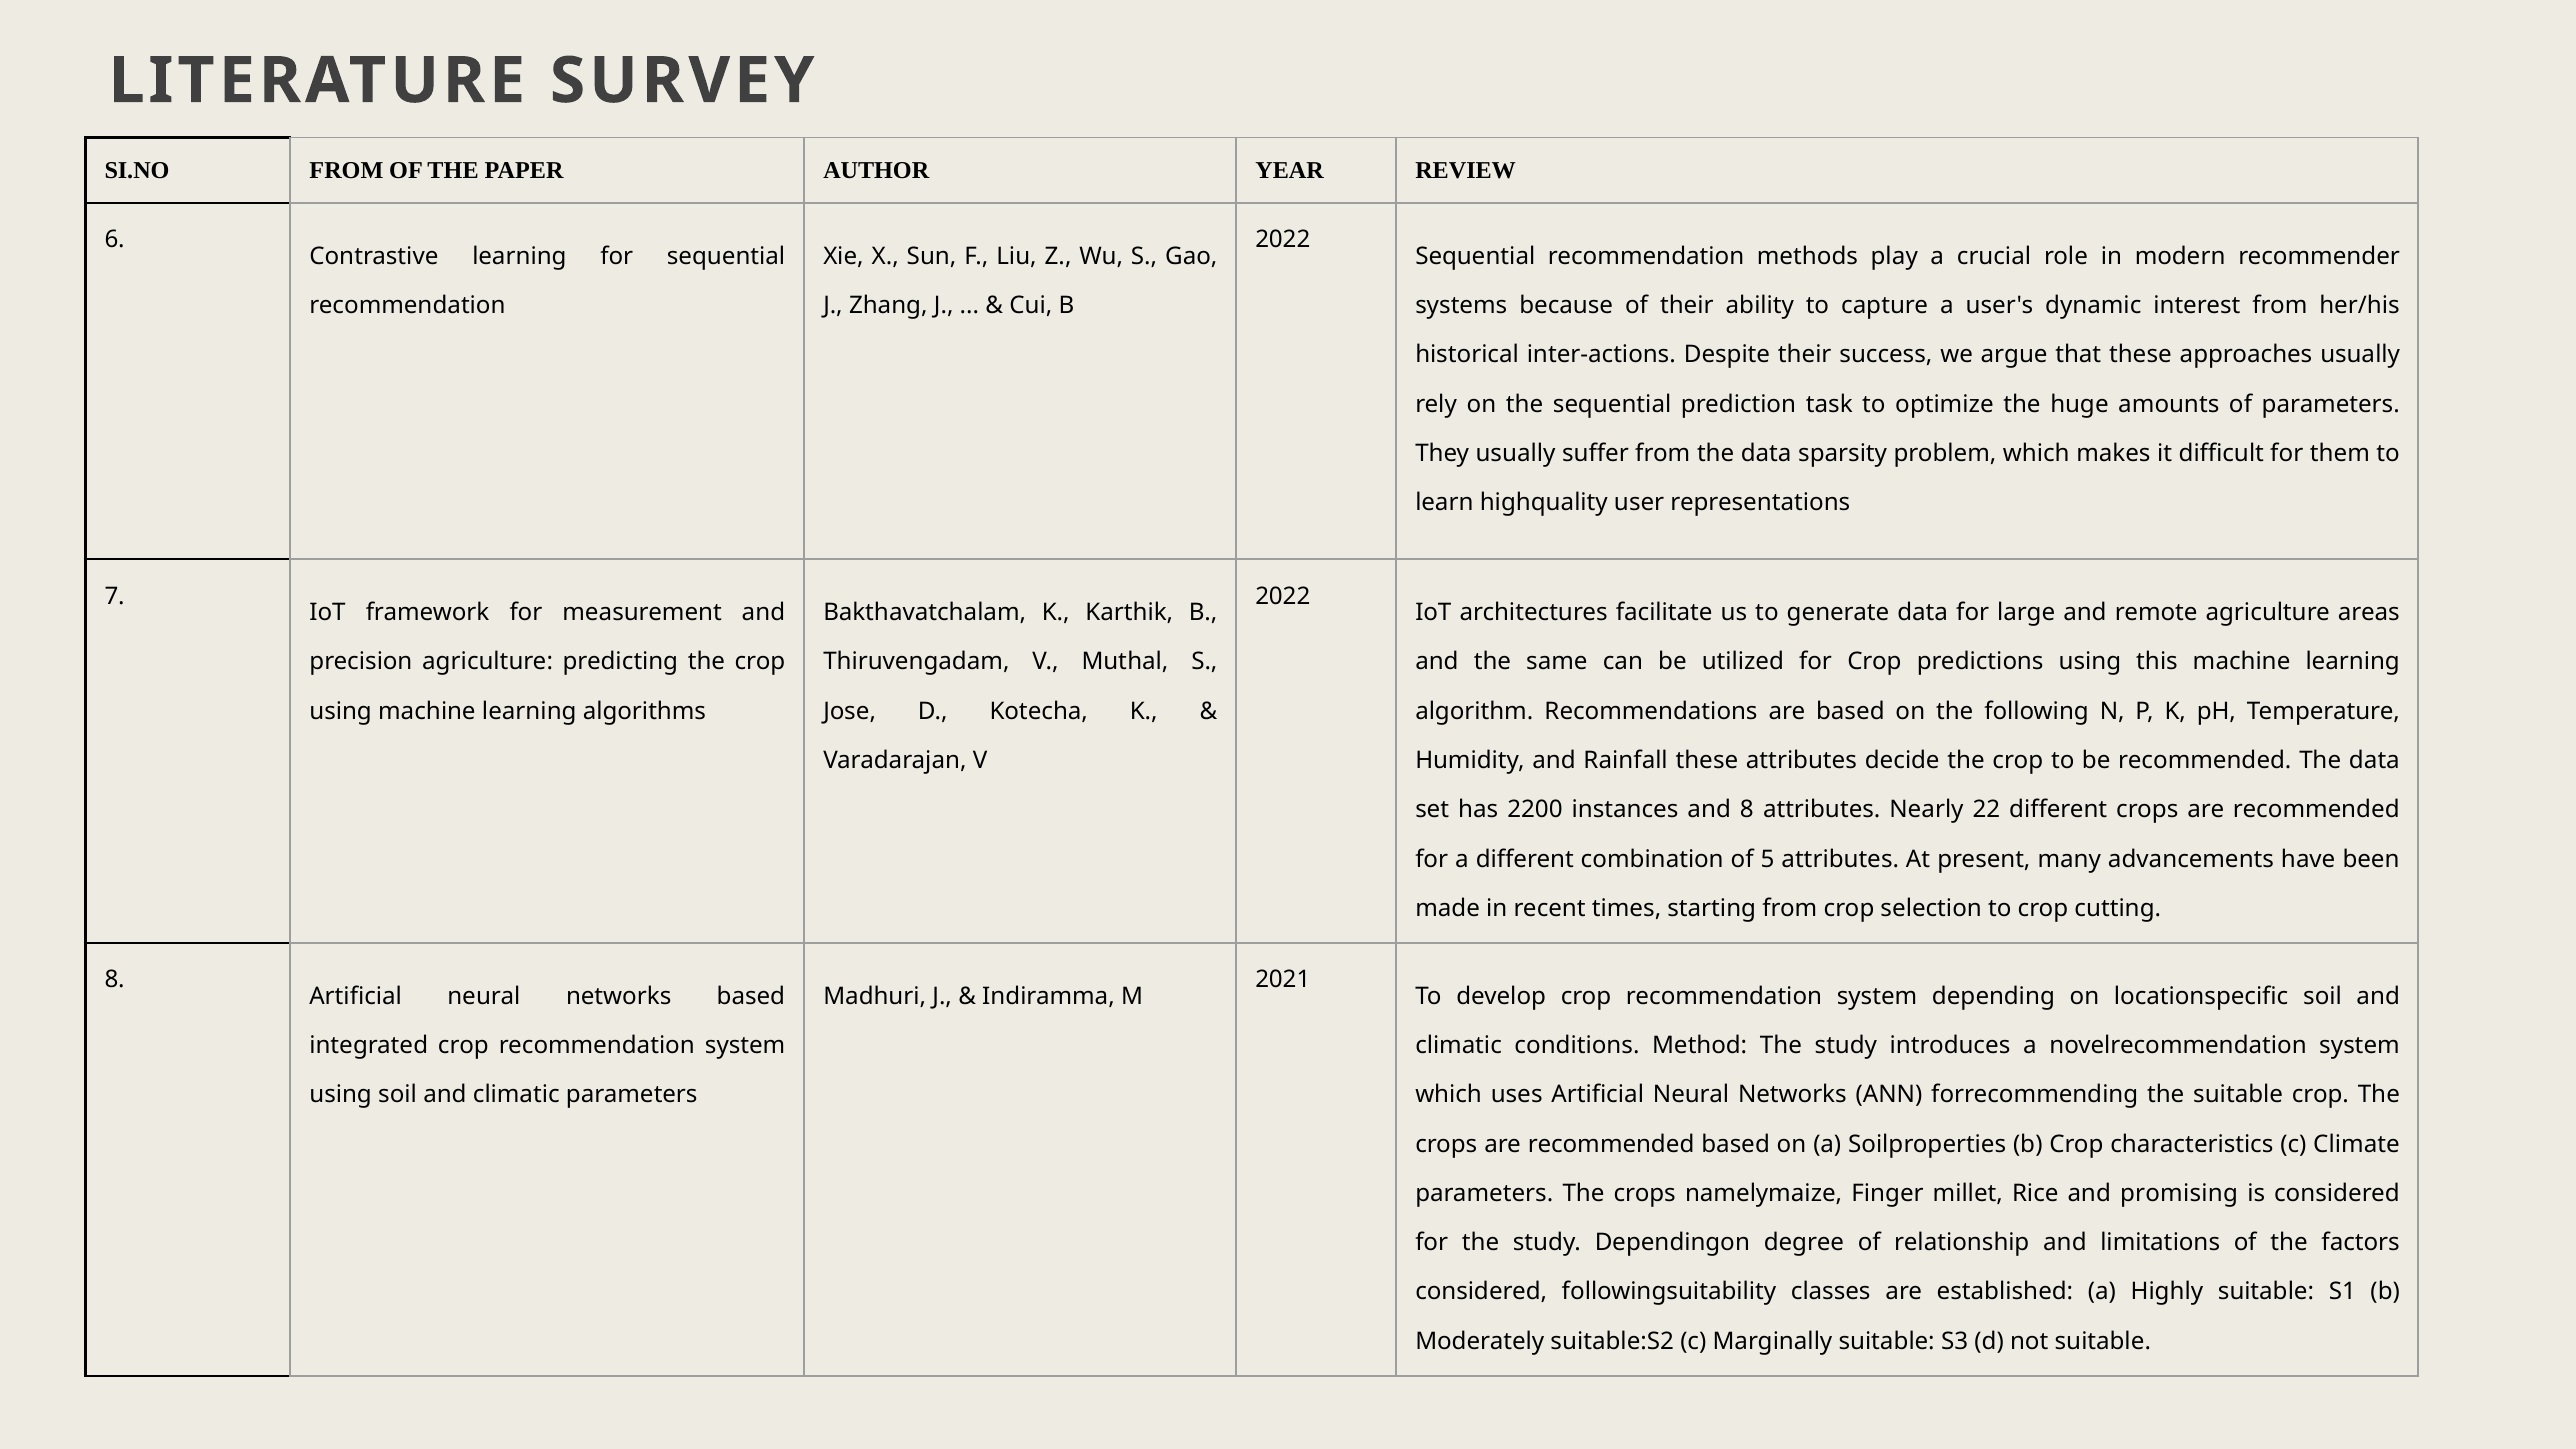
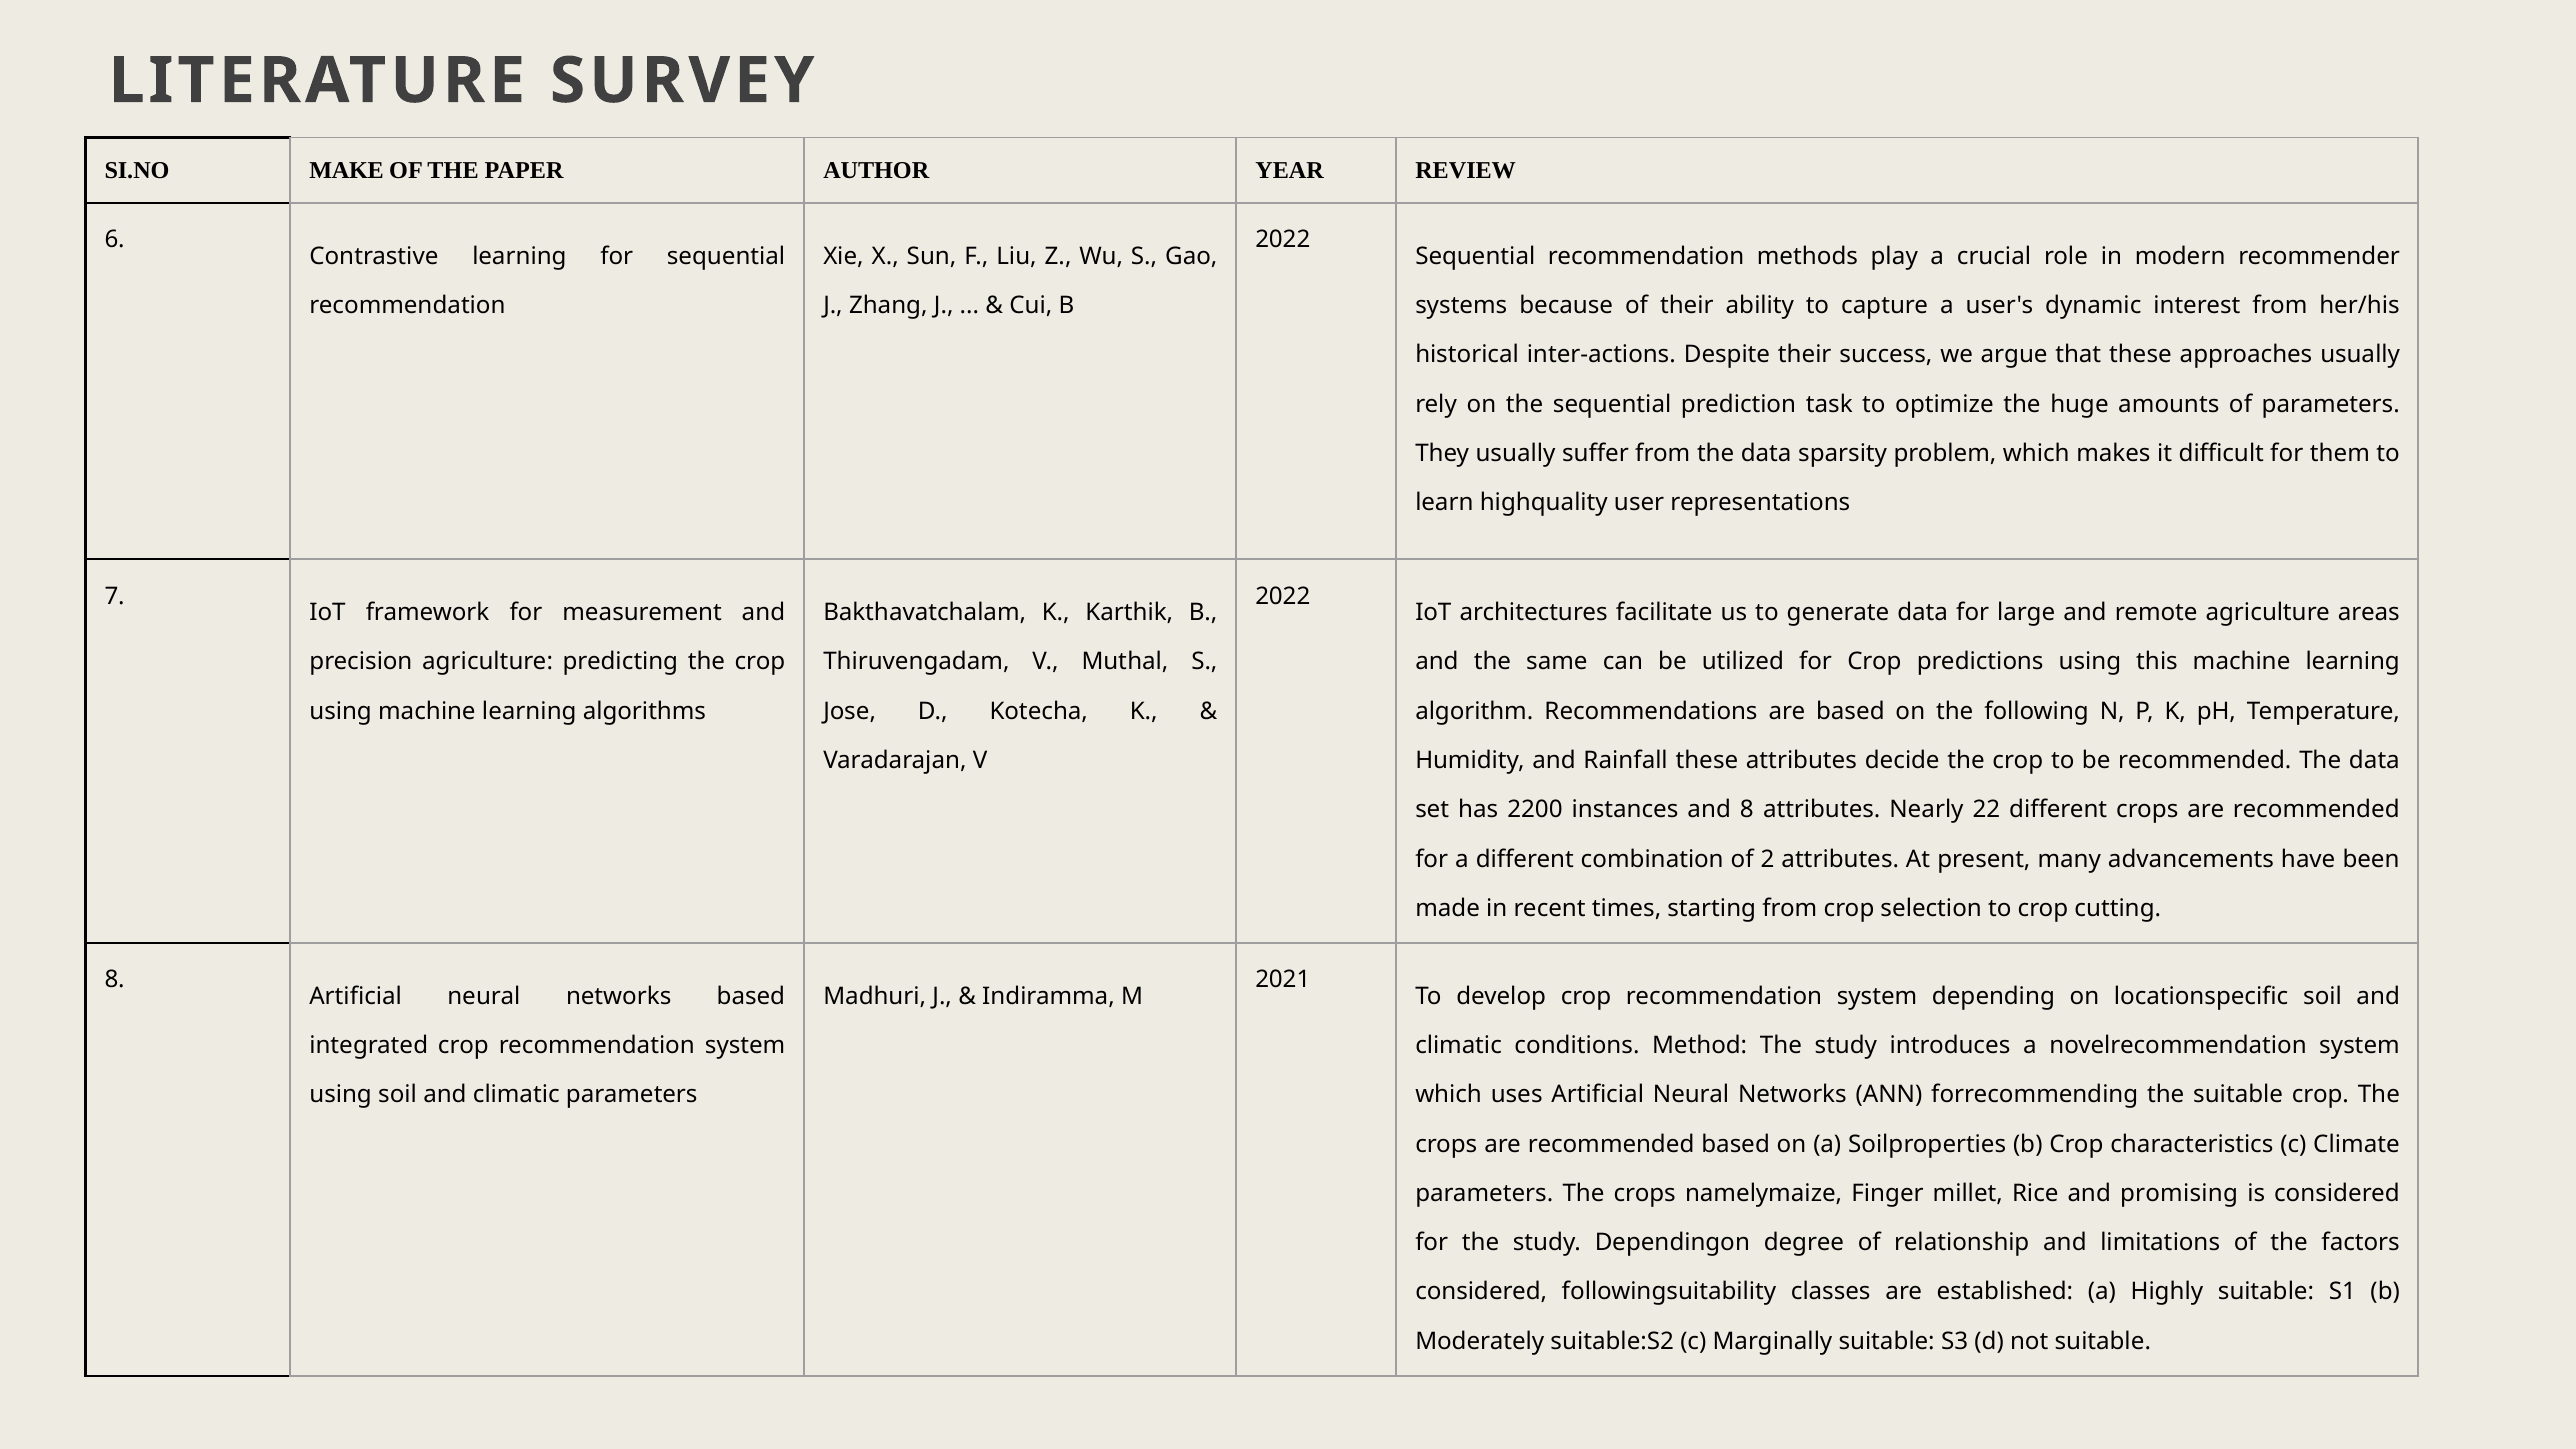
SI.NO FROM: FROM -> MAKE (347, 170)
5: 5 -> 2 (1768, 859)
